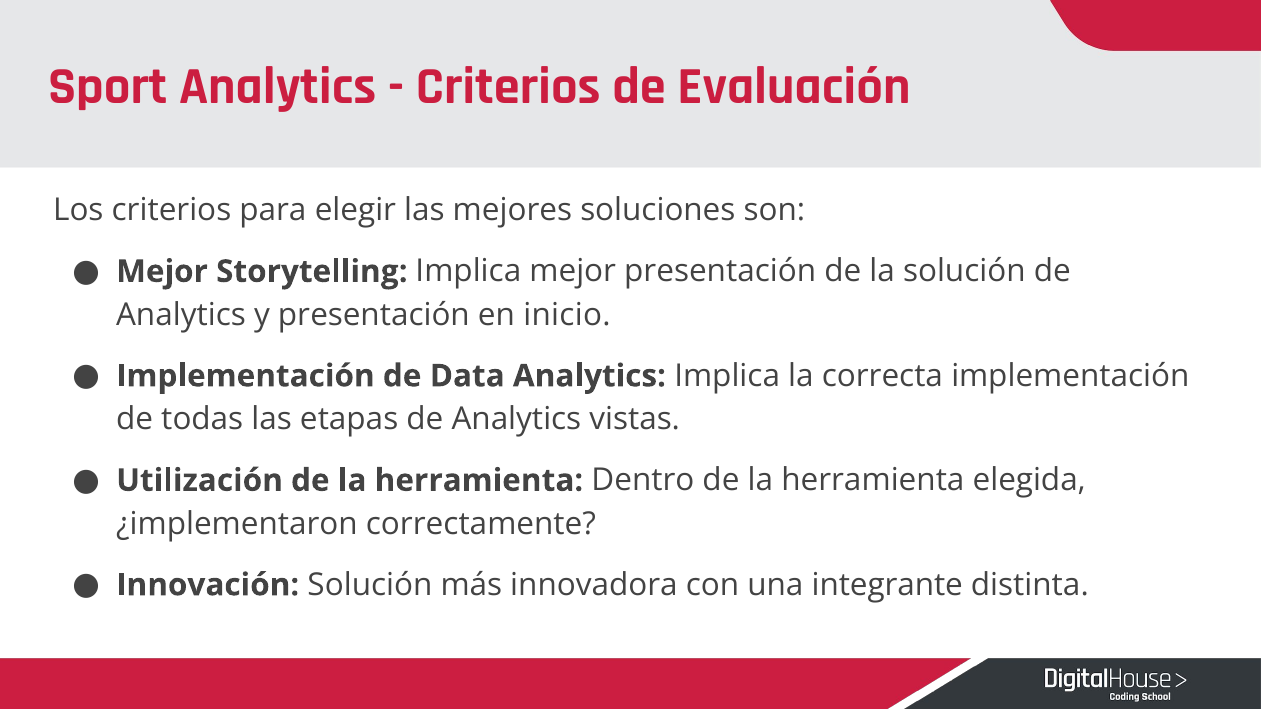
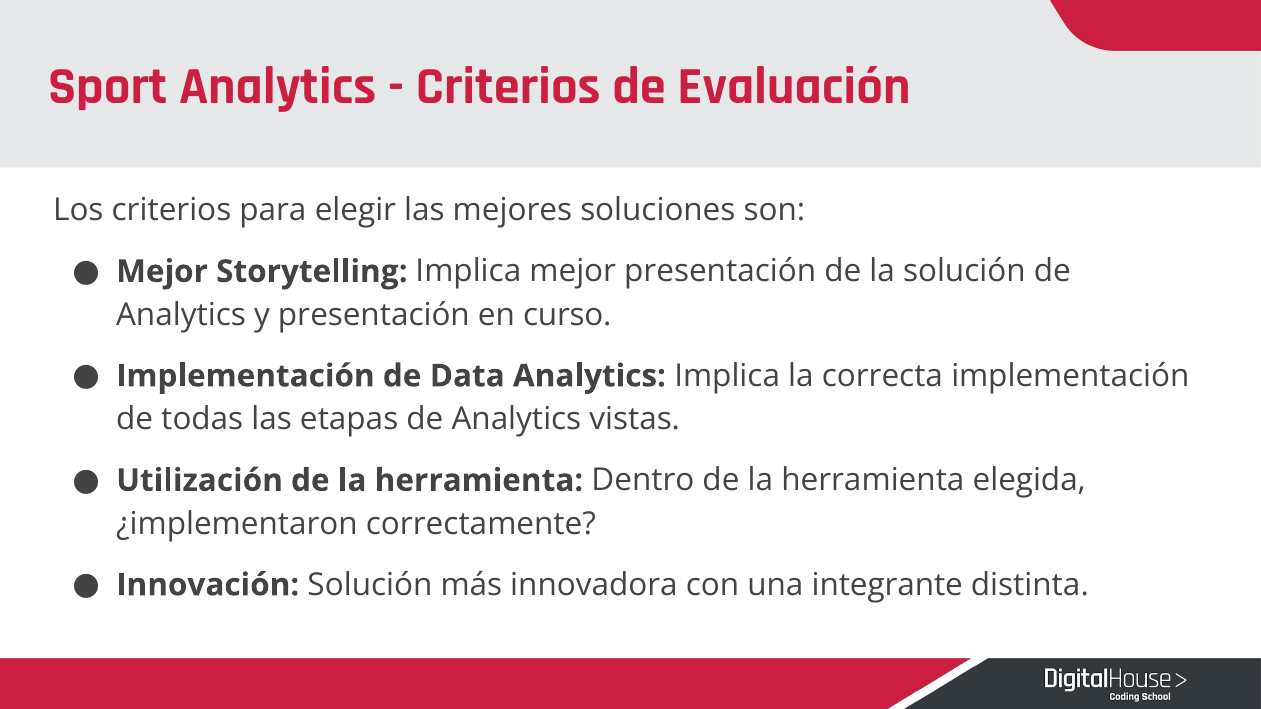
inicio: inicio -> curso (567, 315)
